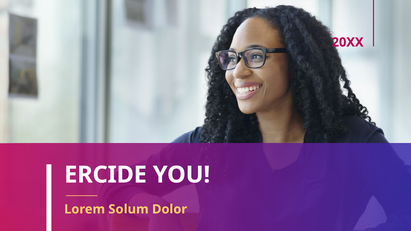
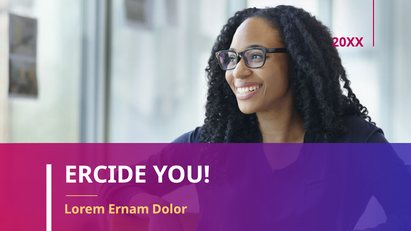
Solum: Solum -> Ernam (129, 209)
